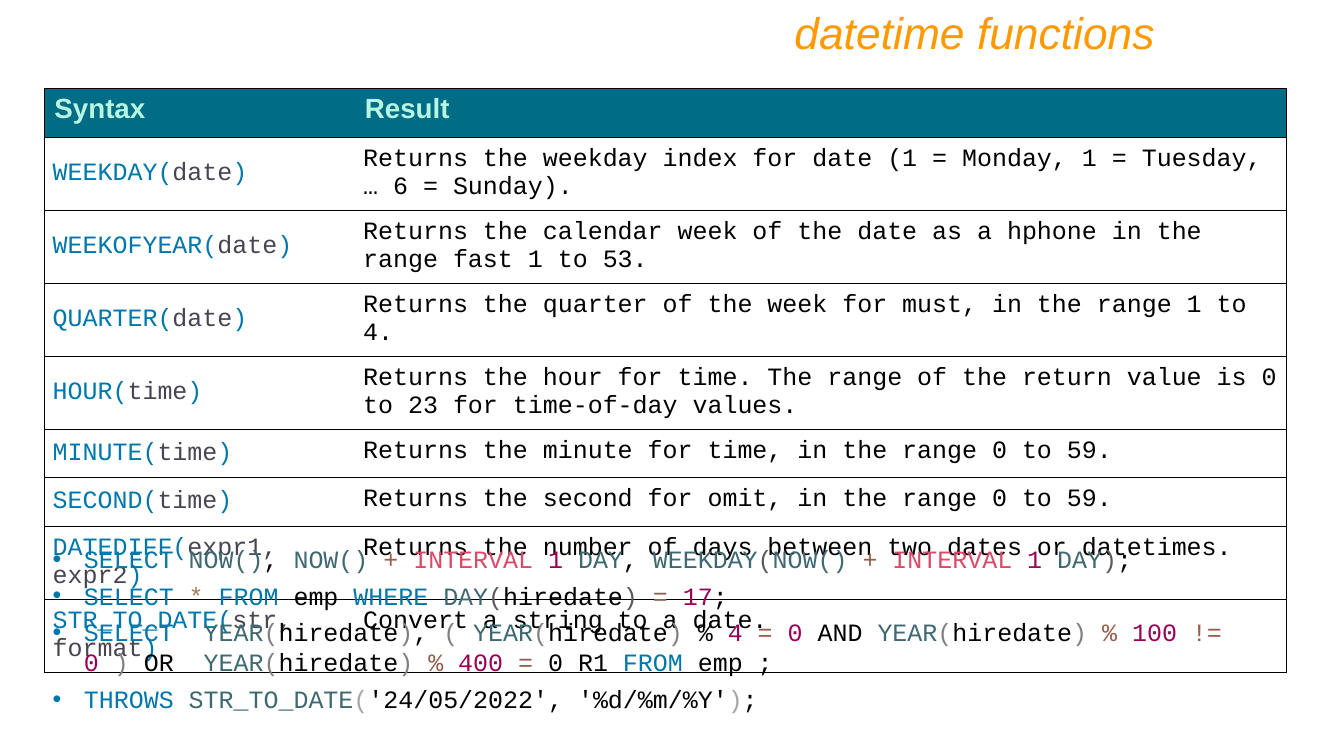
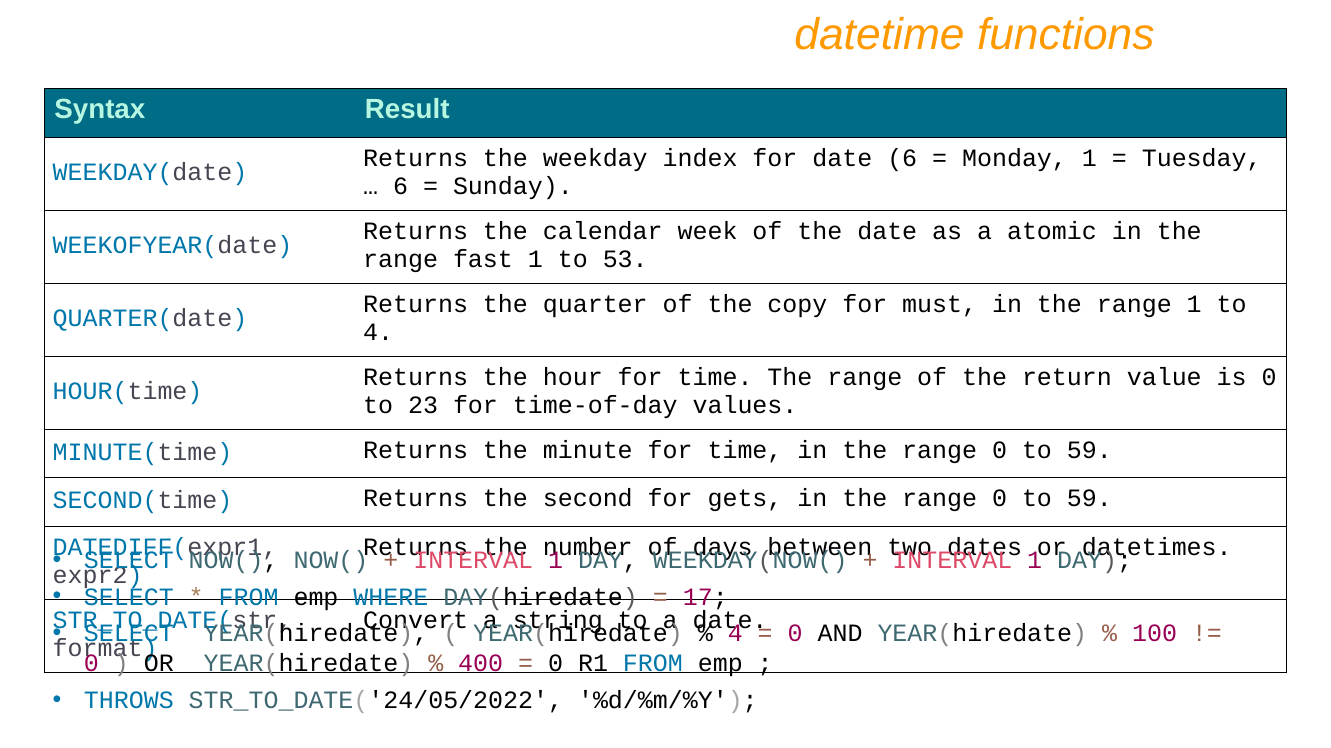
date 1: 1 -> 6 (902, 158)
hphone: hphone -> atomic (1052, 231)
the week: week -> copy (797, 304)
omit: omit -> gets (745, 499)
